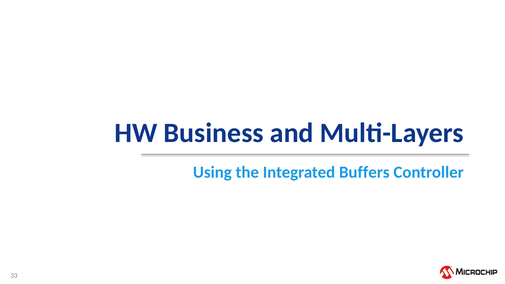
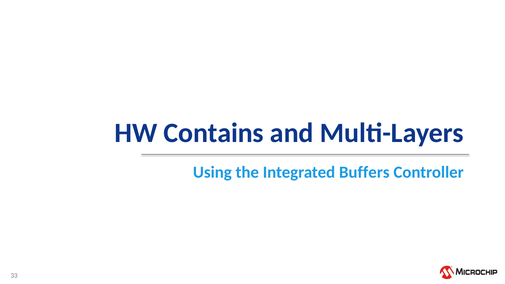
Business: Business -> Contains (214, 133)
